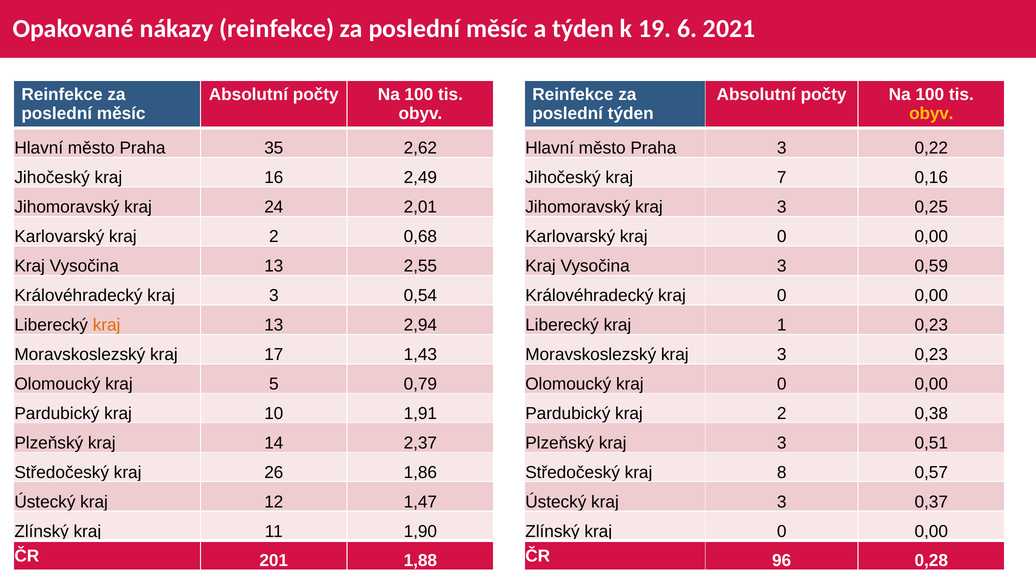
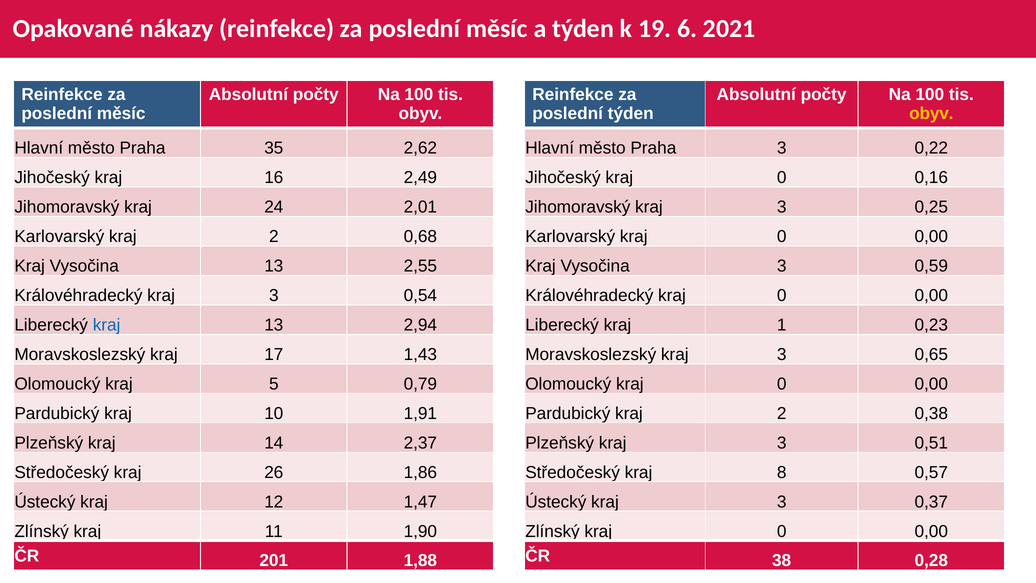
Jihočeský kraj 7: 7 -> 0 (782, 178)
kraj colour: orange -> blue (107, 325)
3 0,23: 0,23 -> 0,65 (931, 354)
96: 96 -> 38 (782, 561)
